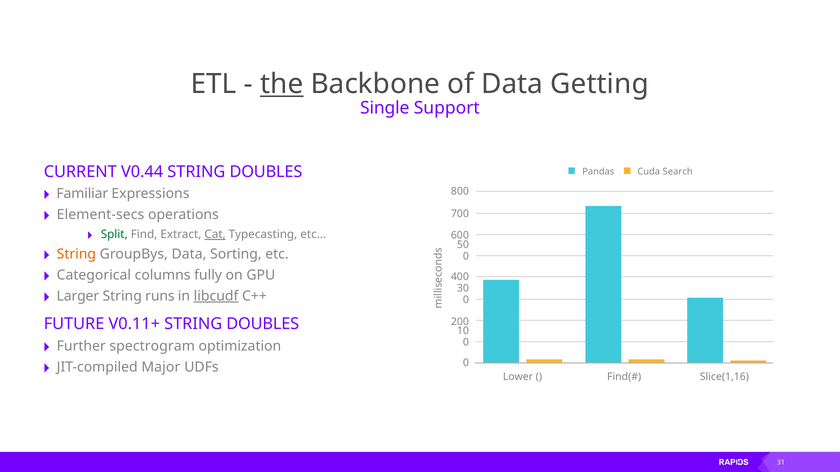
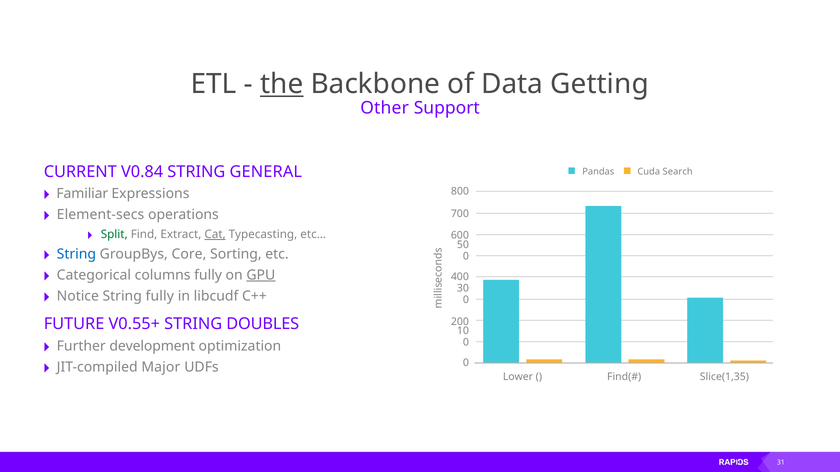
Single: Single -> Other (385, 108)
V0.44: V0.44 -> V0.84 (142, 172)
DOUBLES: DOUBLES -> GENERAL (266, 172)
String colour: orange -> blue (76, 254)
GroupBys Data: Data -> Core (189, 254)
GPU underline: none -> present (261, 275)
Larger: Larger -> Notice (78, 296)
String runs: runs -> fully (160, 296)
libcudf underline: present -> none (216, 296)
V0.11+: V0.11+ -> V0.55+ (134, 324)
spectrogram: spectrogram -> development (152, 347)
Slice(1,16: Slice(1,16 -> Slice(1,35 (724, 377)
